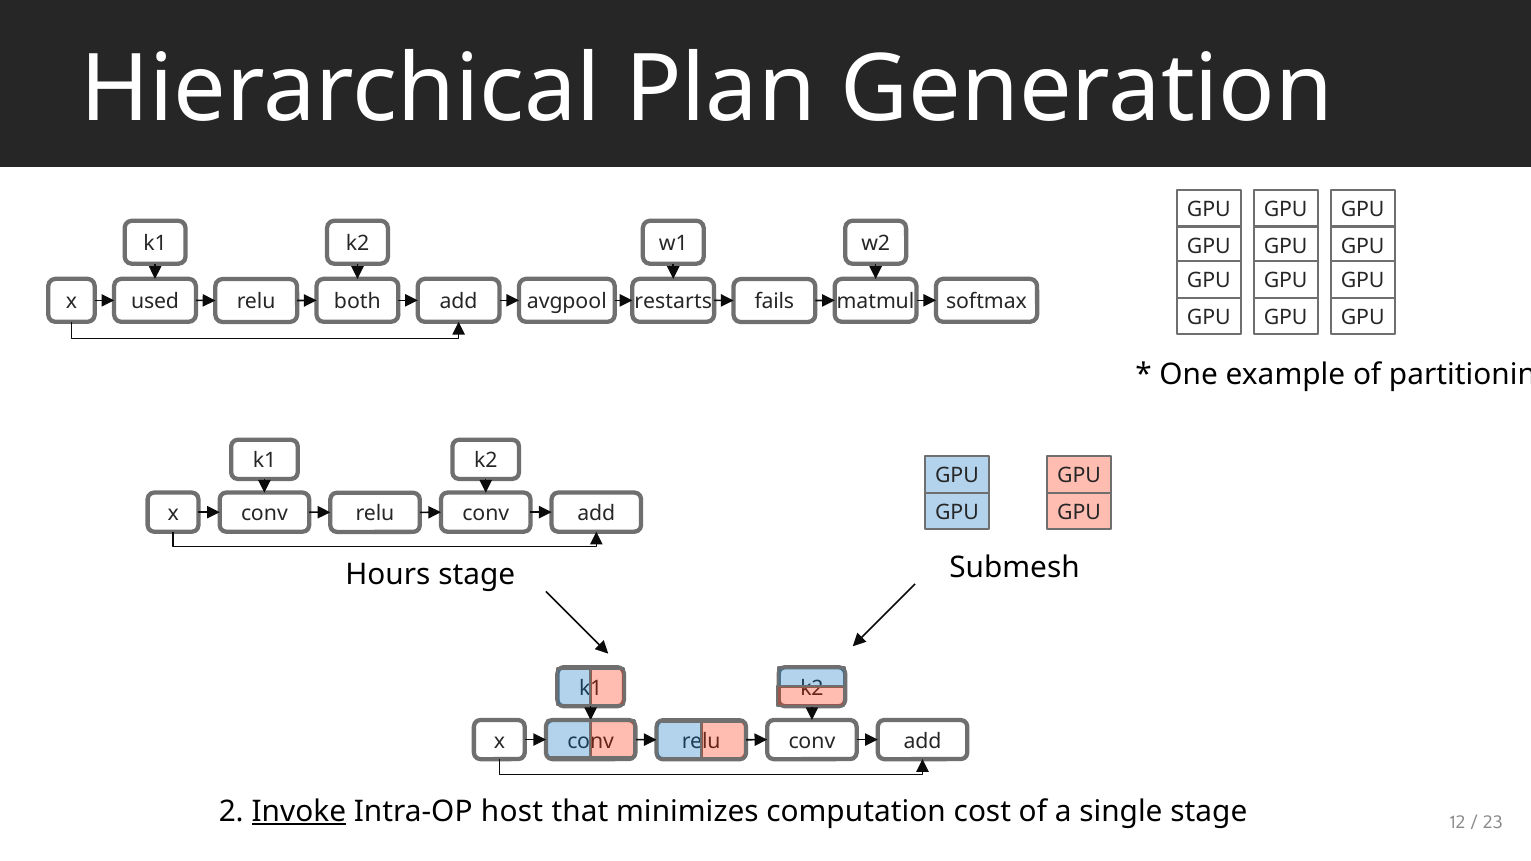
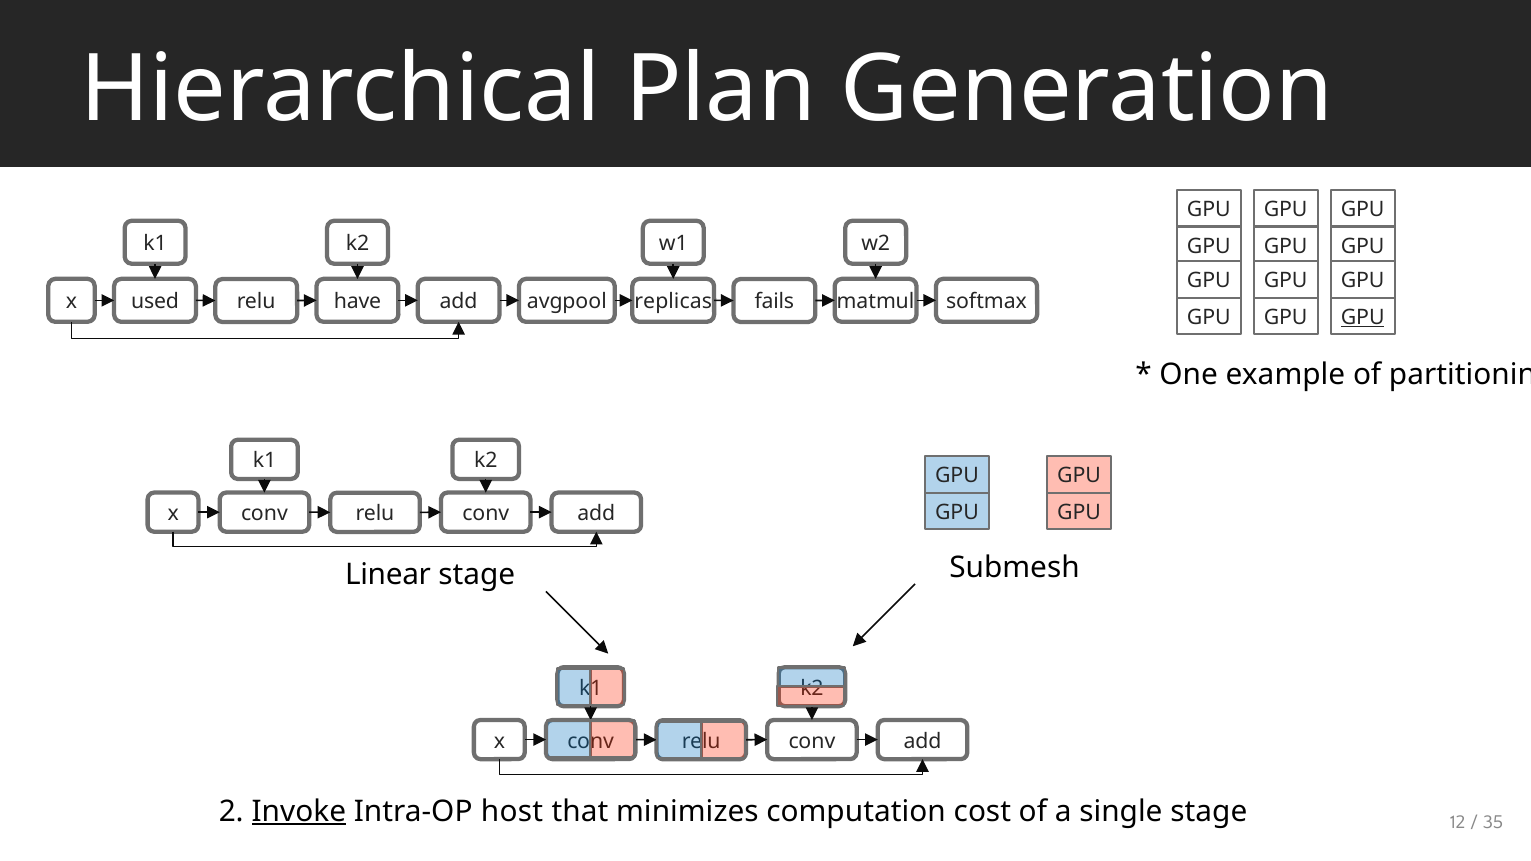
restarts: restarts -> replicas (673, 302)
both: both -> have (357, 302)
GPU underline: none -> present (1363, 318)
Hours: Hours -> Linear (388, 575)
23: 23 -> 35 (1493, 822)
